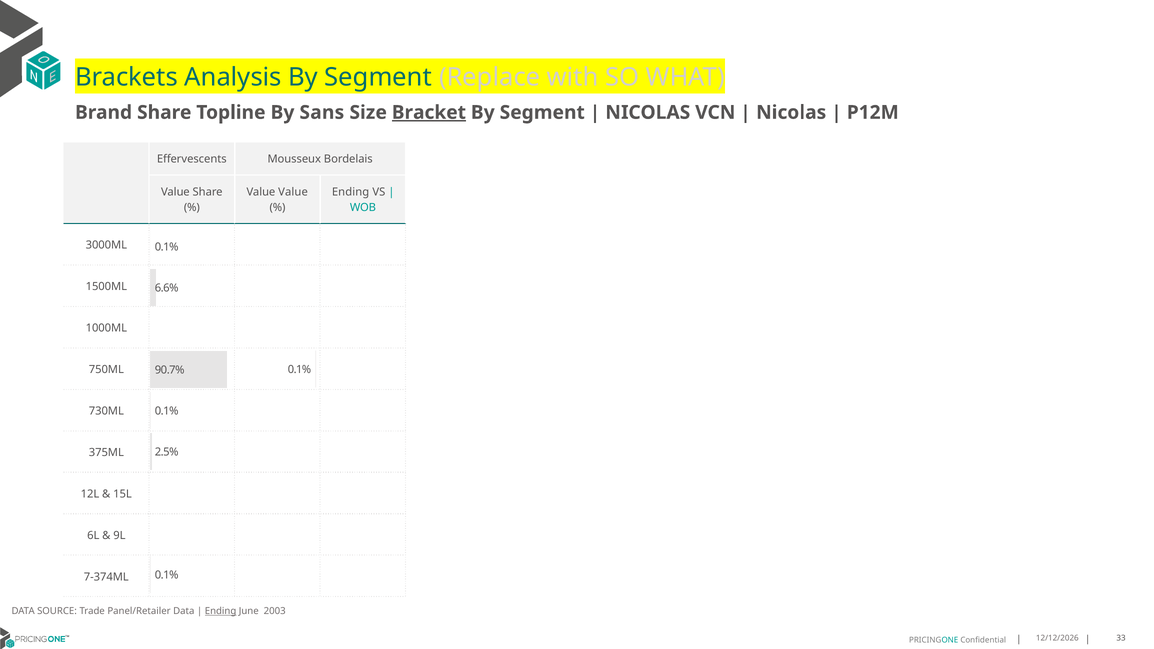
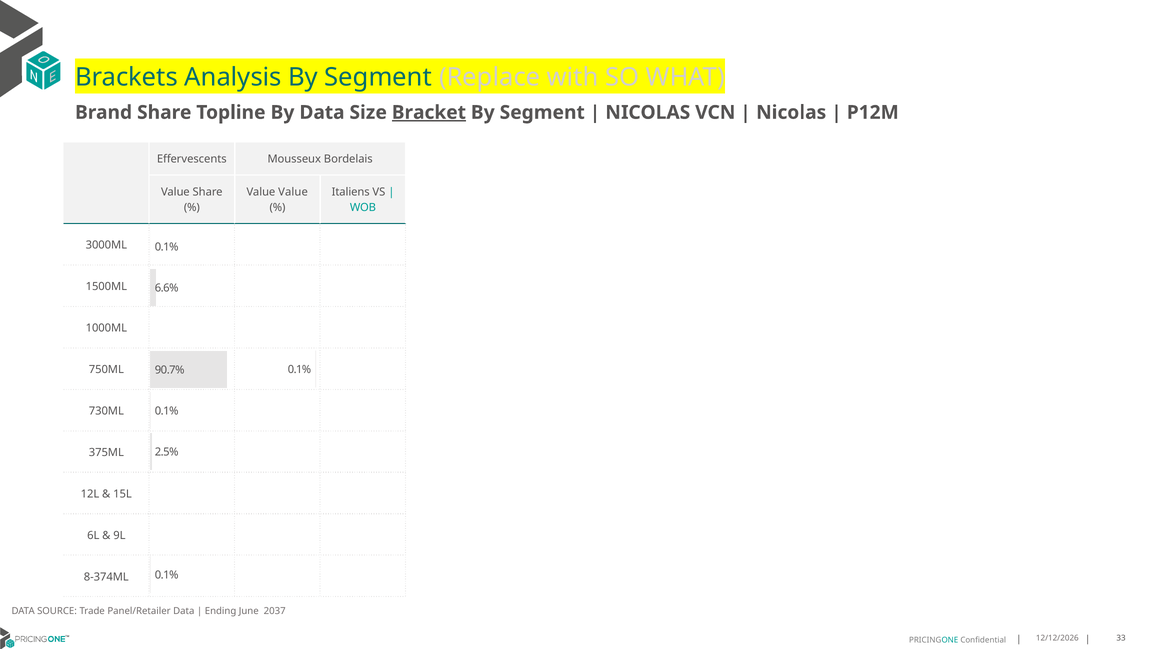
By Sans: Sans -> Data (322, 113)
Ending: Ending -> Italiens (351, 192)
7-374ML: 7-374ML -> 8-374ML (106, 577)
Ending underline: present -> none (221, 611)
2003: 2003 -> 2037 (275, 611)
